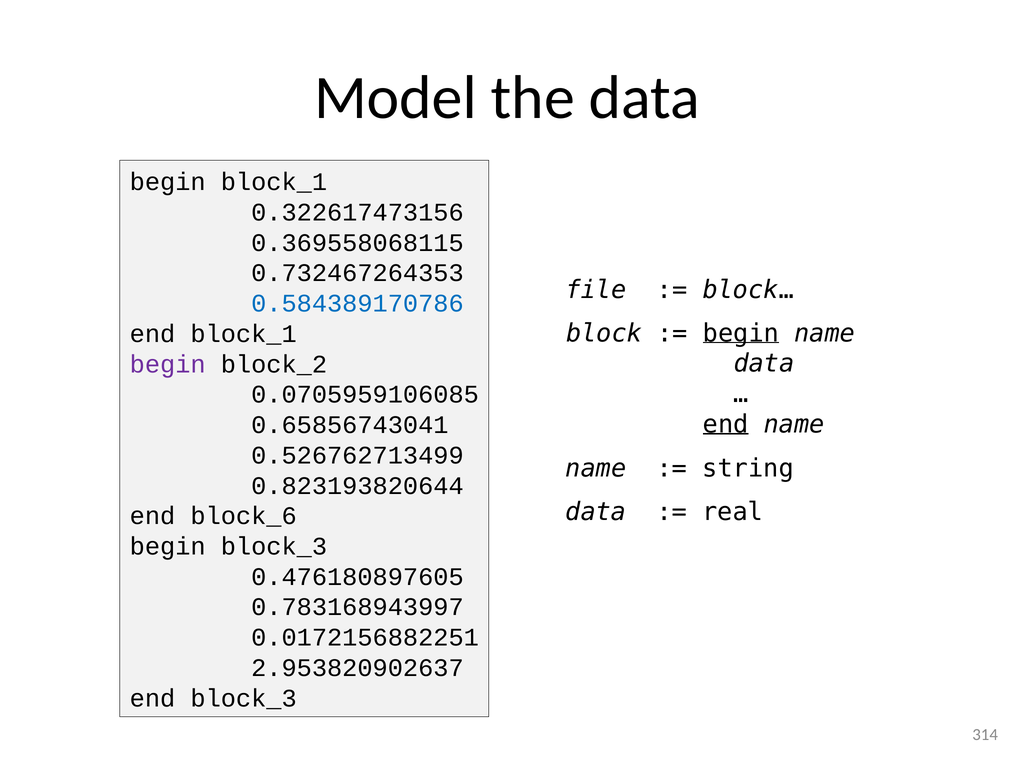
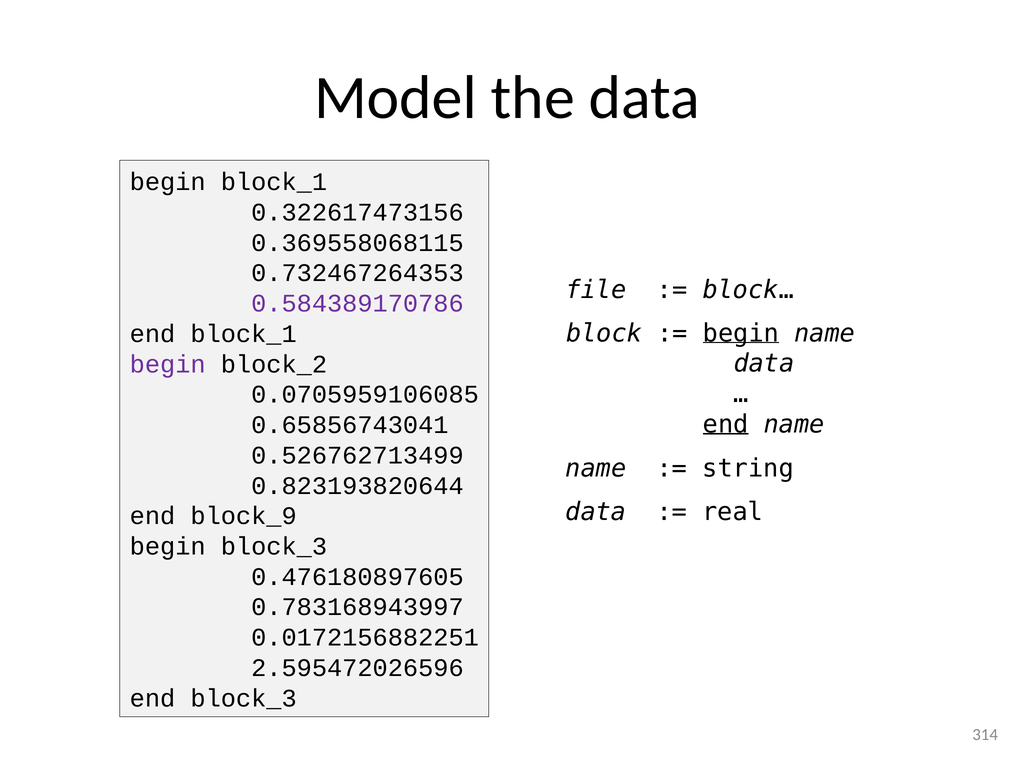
0.584389170786 colour: blue -> purple (357, 303)
block_6: block_6 -> block_9 (244, 516)
2.953820902637: 2.953820902637 -> 2.595472026596 (357, 668)
